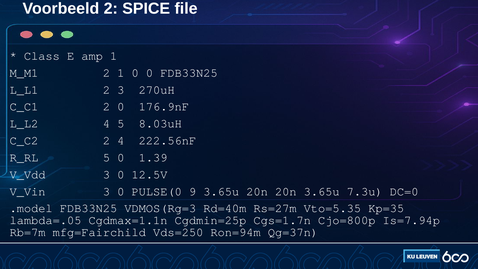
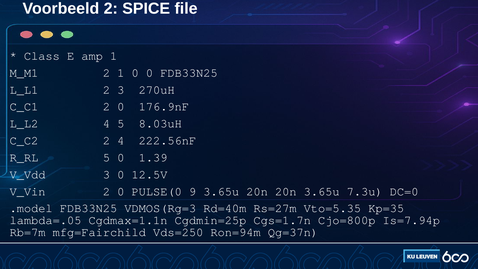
V_Vin 3: 3 -> 2 (106, 191)
